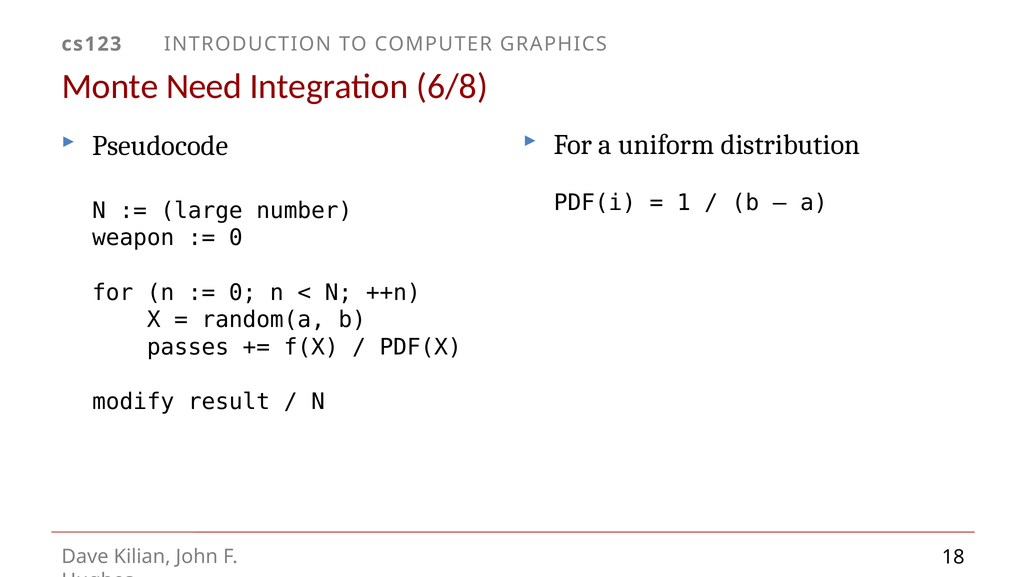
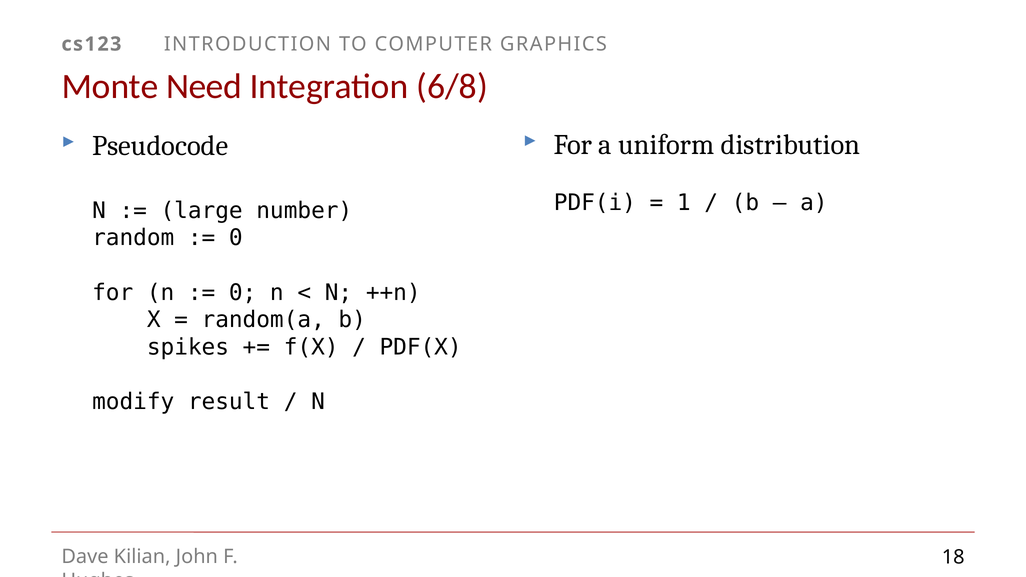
weapon: weapon -> random (133, 238)
passes: passes -> spikes (188, 347)
